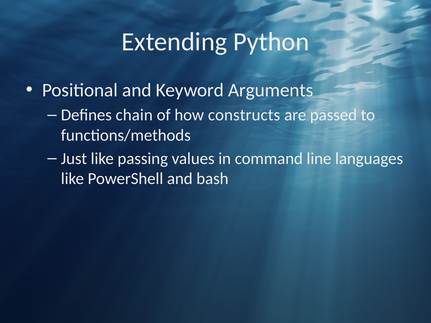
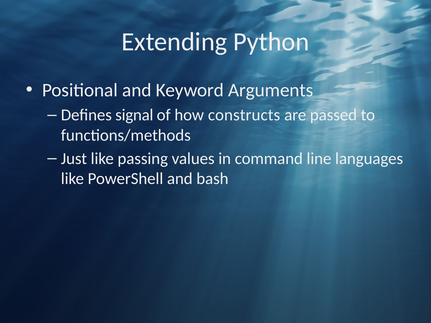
chain: chain -> signal (134, 115)
